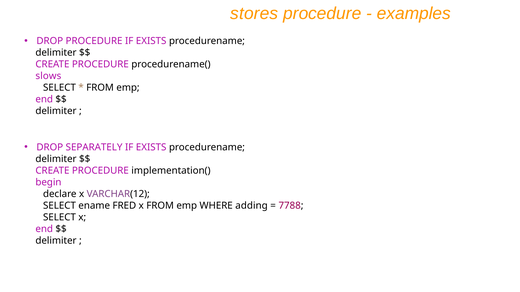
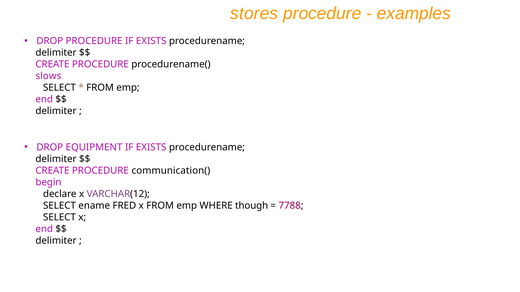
SEPARATELY: SEPARATELY -> EQUIPMENT (94, 148)
implementation(: implementation( -> communication( (171, 171)
adding: adding -> though (252, 206)
